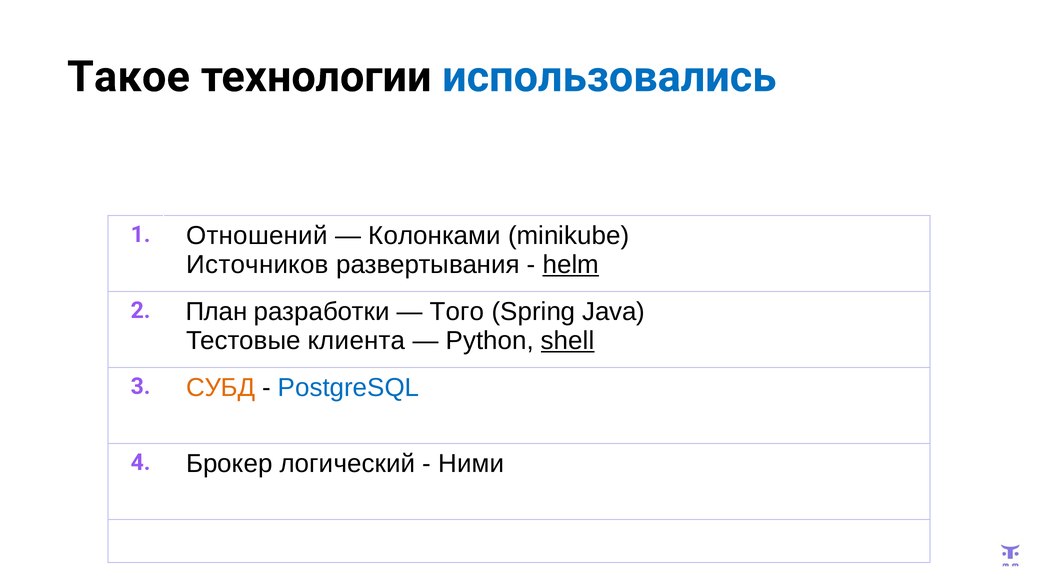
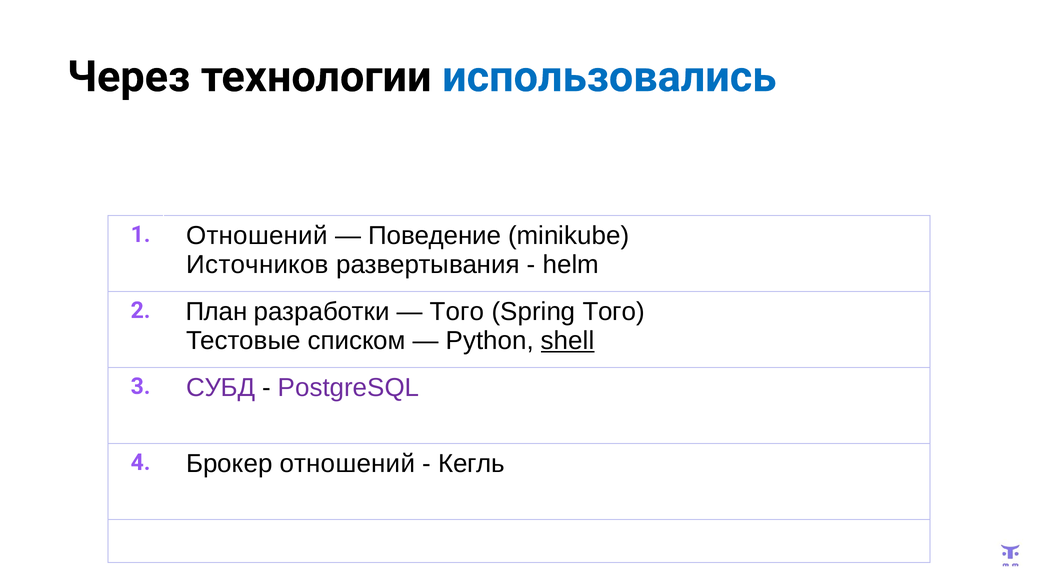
Такое: Такое -> Через (129, 77)
Колонками: Колонками -> Поведение (435, 236)
helm underline: present -> none (571, 265)
Spring Java: Java -> Того (614, 312)
клиента: клиента -> списком (357, 341)
СУБД colour: orange -> purple (221, 388)
PostgreSQL colour: blue -> purple (349, 388)
Брокер логический: логический -> отношений (347, 464)
Ними: Ними -> Кегль (472, 464)
